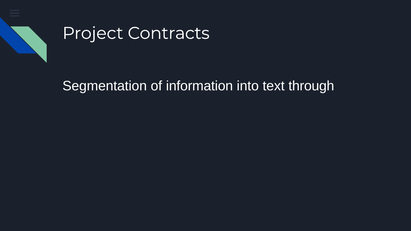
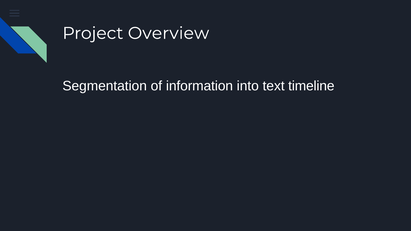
Contracts: Contracts -> Overview (168, 33)
through: through -> timeline (311, 86)
